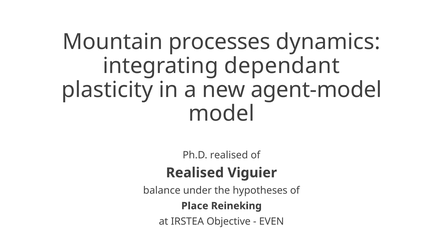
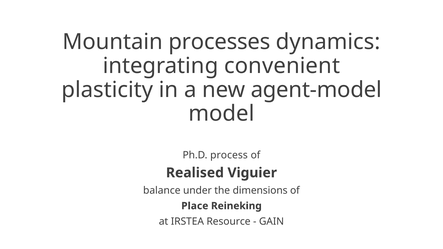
dependant: dependant -> convenient (282, 66)
Ph.D realised: realised -> process (229, 155)
hypotheses: hypotheses -> dimensions (260, 190)
Objective: Objective -> Resource (229, 222)
EVEN: EVEN -> GAIN (272, 222)
